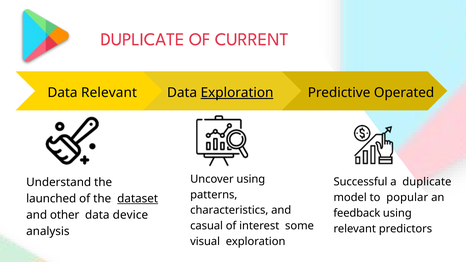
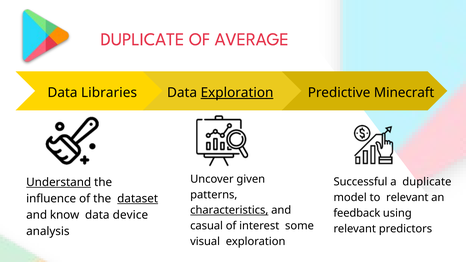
CURRENT: CURRENT -> AVERAGE (252, 39)
Data Relevant: Relevant -> Libraries (109, 93)
Operated: Operated -> Minecraft (404, 93)
Uncover using: using -> given (251, 179)
Understand underline: none -> present (59, 182)
to popular: popular -> relevant (407, 198)
launched: launched -> inﬂuence (51, 199)
characteristics underline: none -> present (229, 210)
other: other -> know (65, 215)
